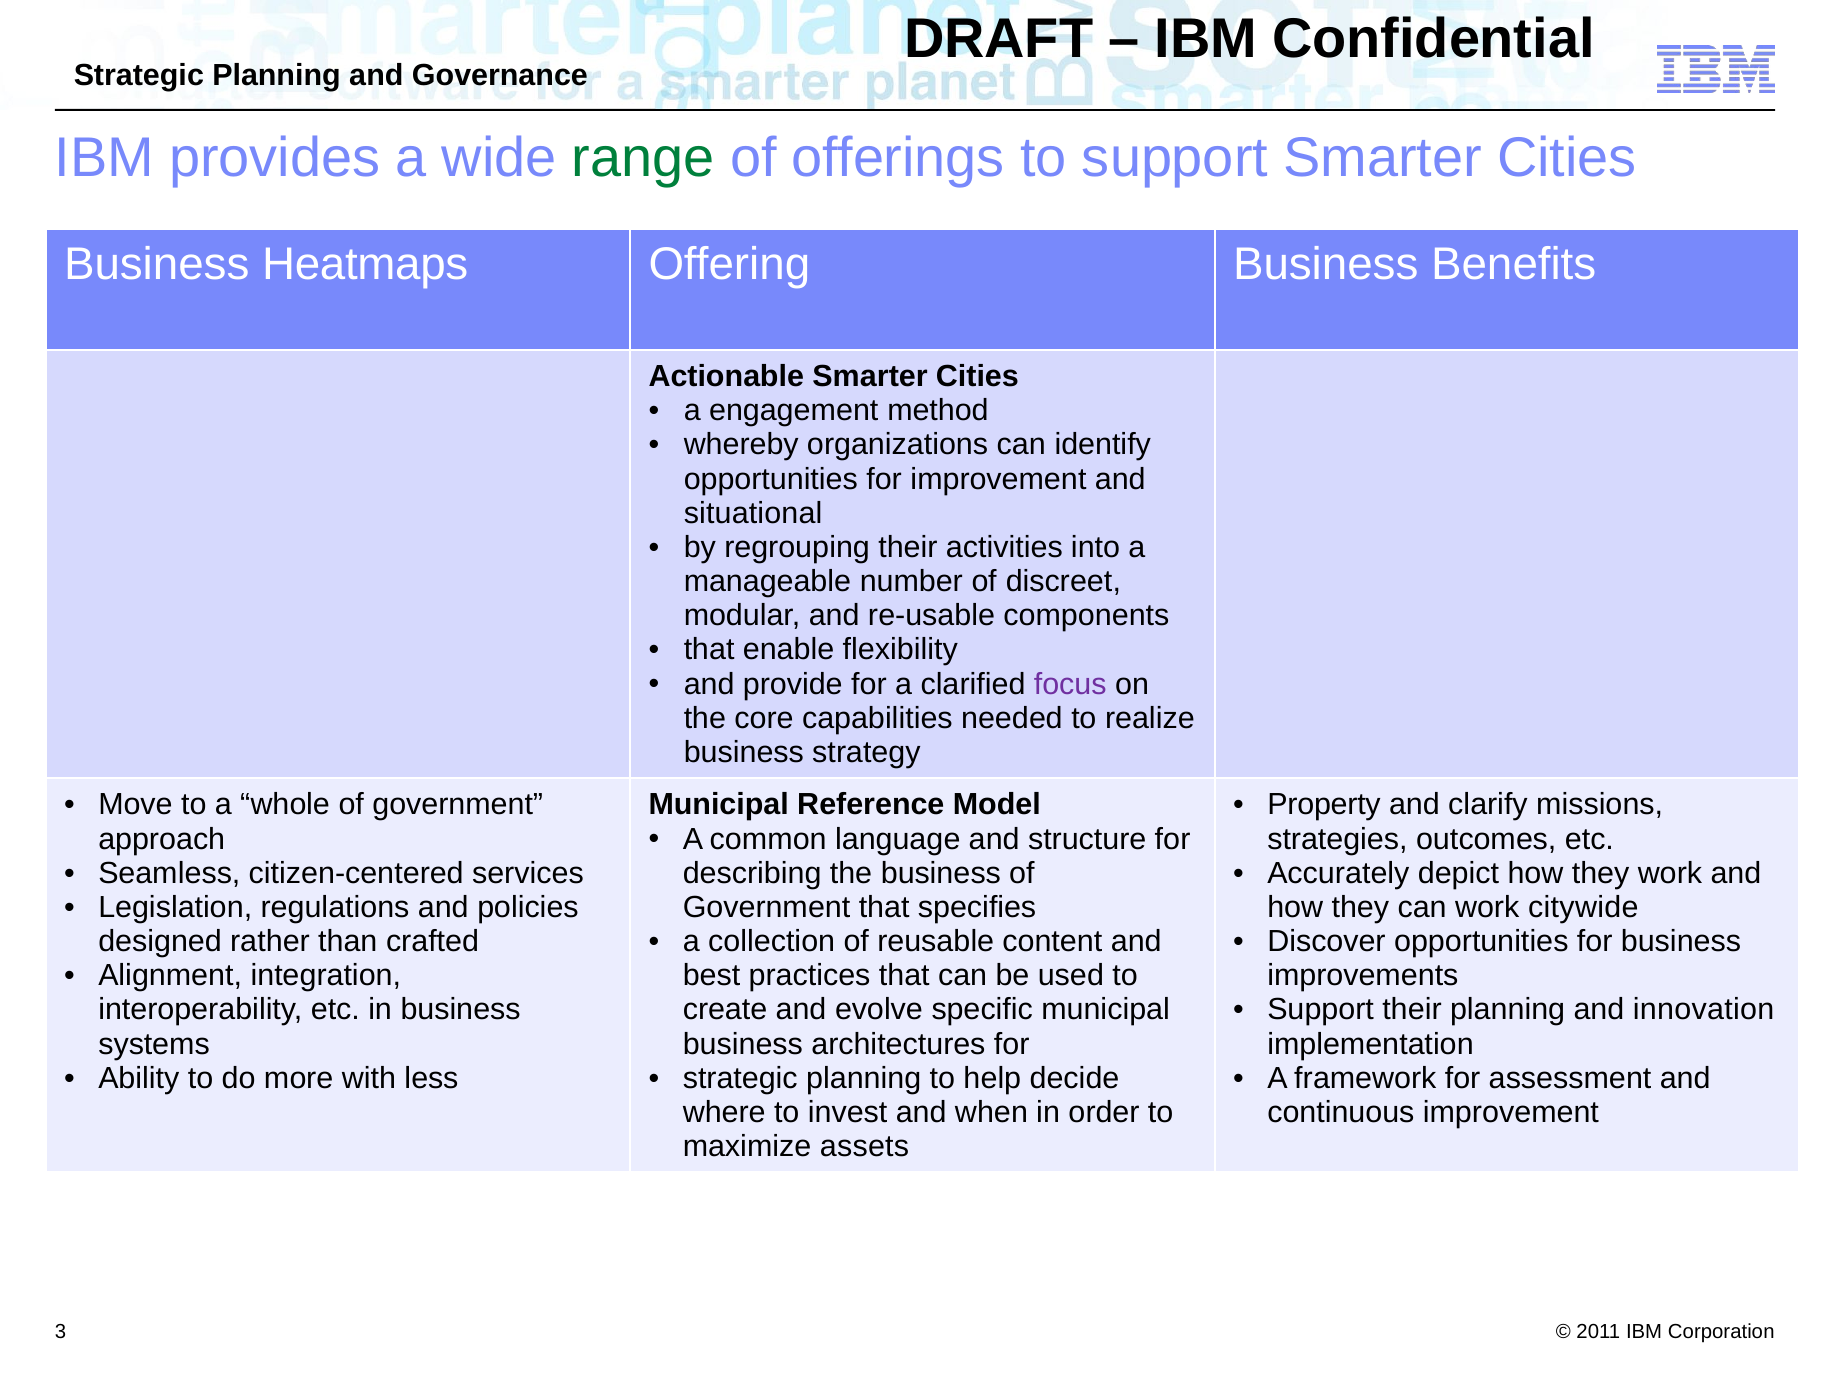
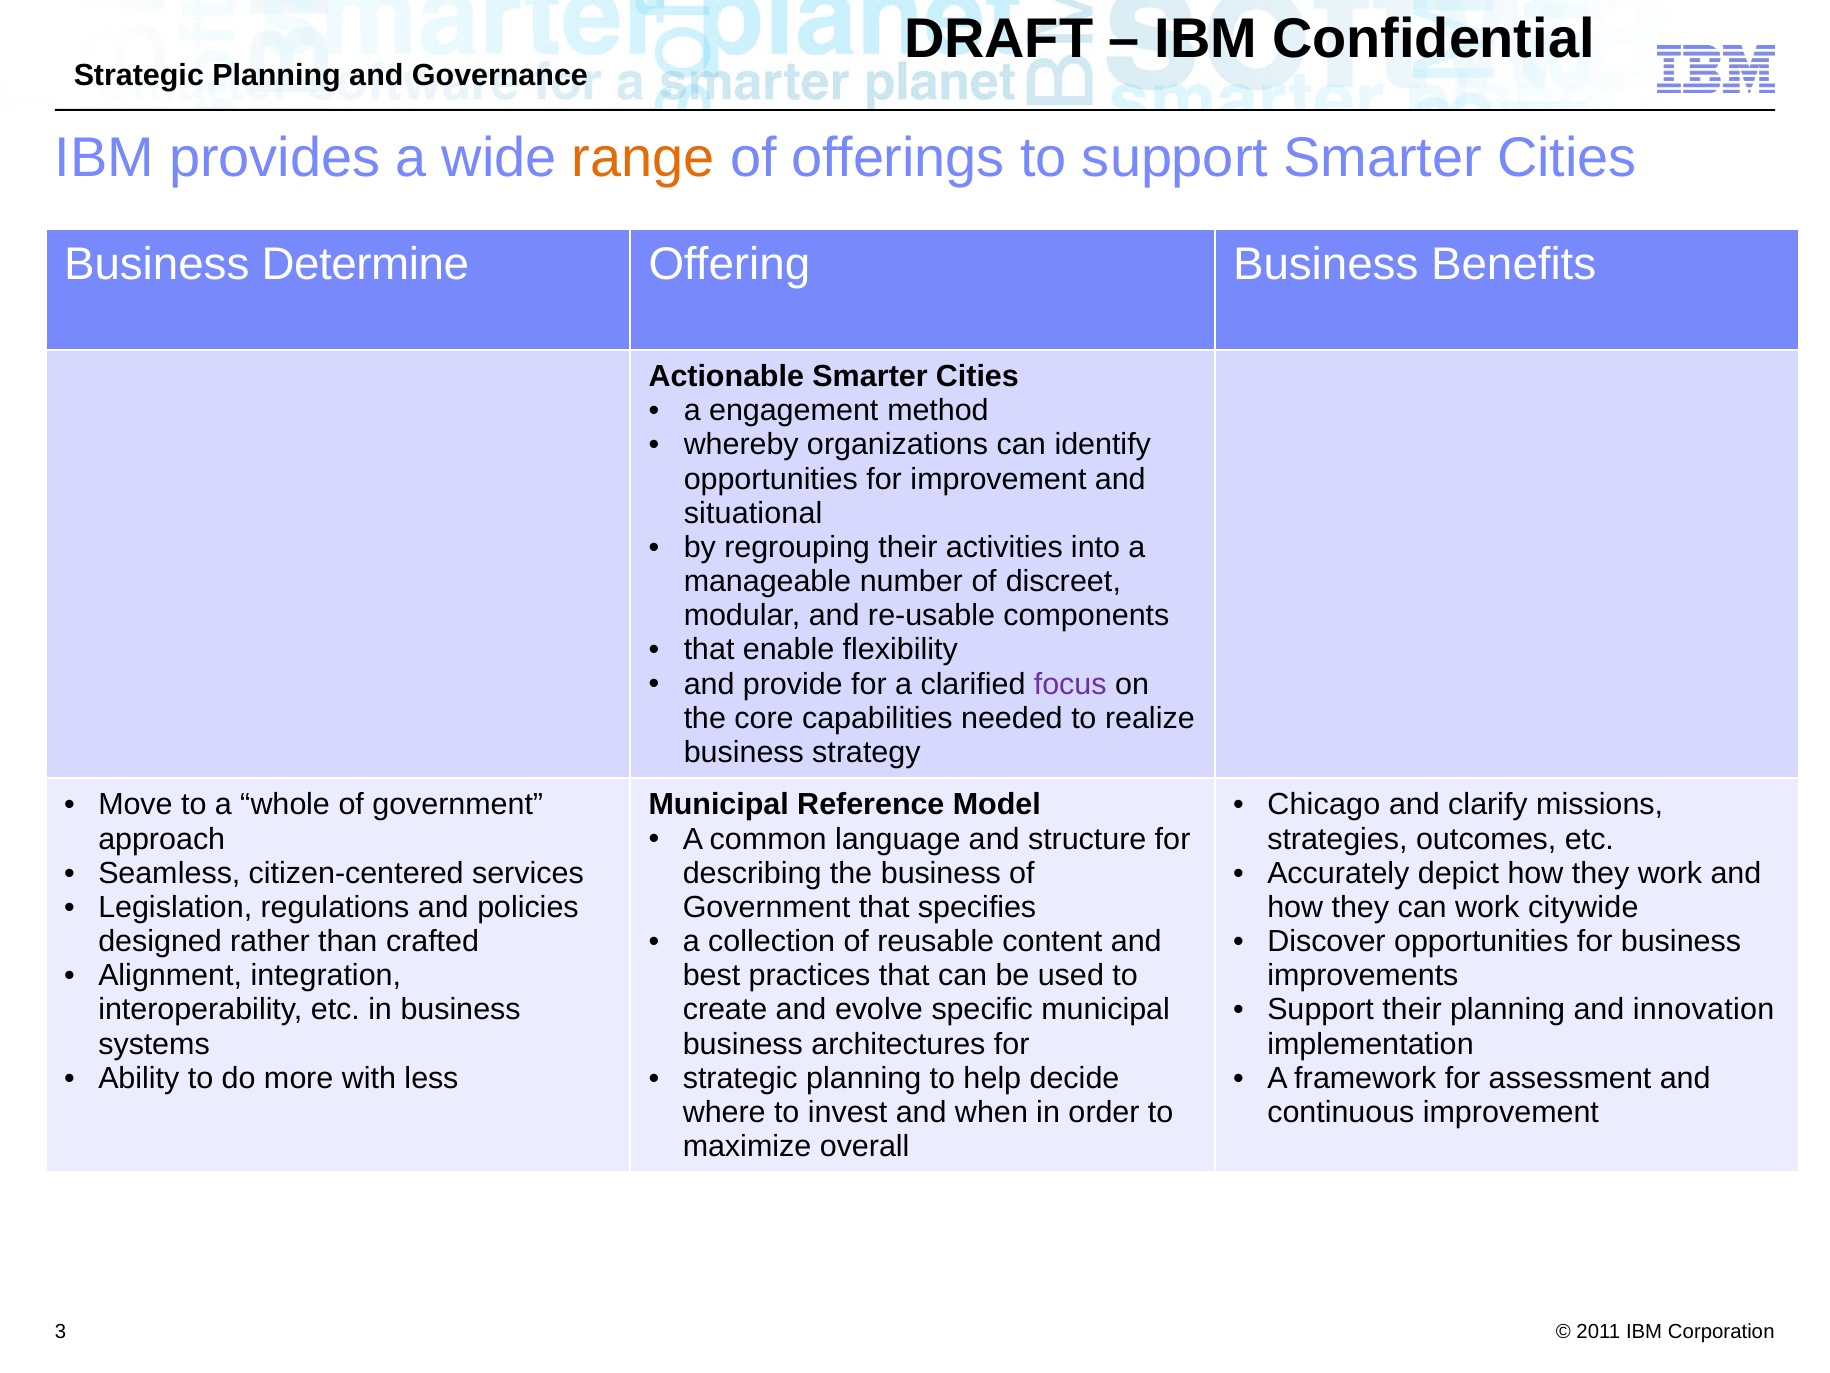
range colour: green -> orange (643, 158)
Heatmaps: Heatmaps -> Determine (365, 264)
Property: Property -> Chicago (1324, 805)
assets: assets -> overall (865, 1146)
